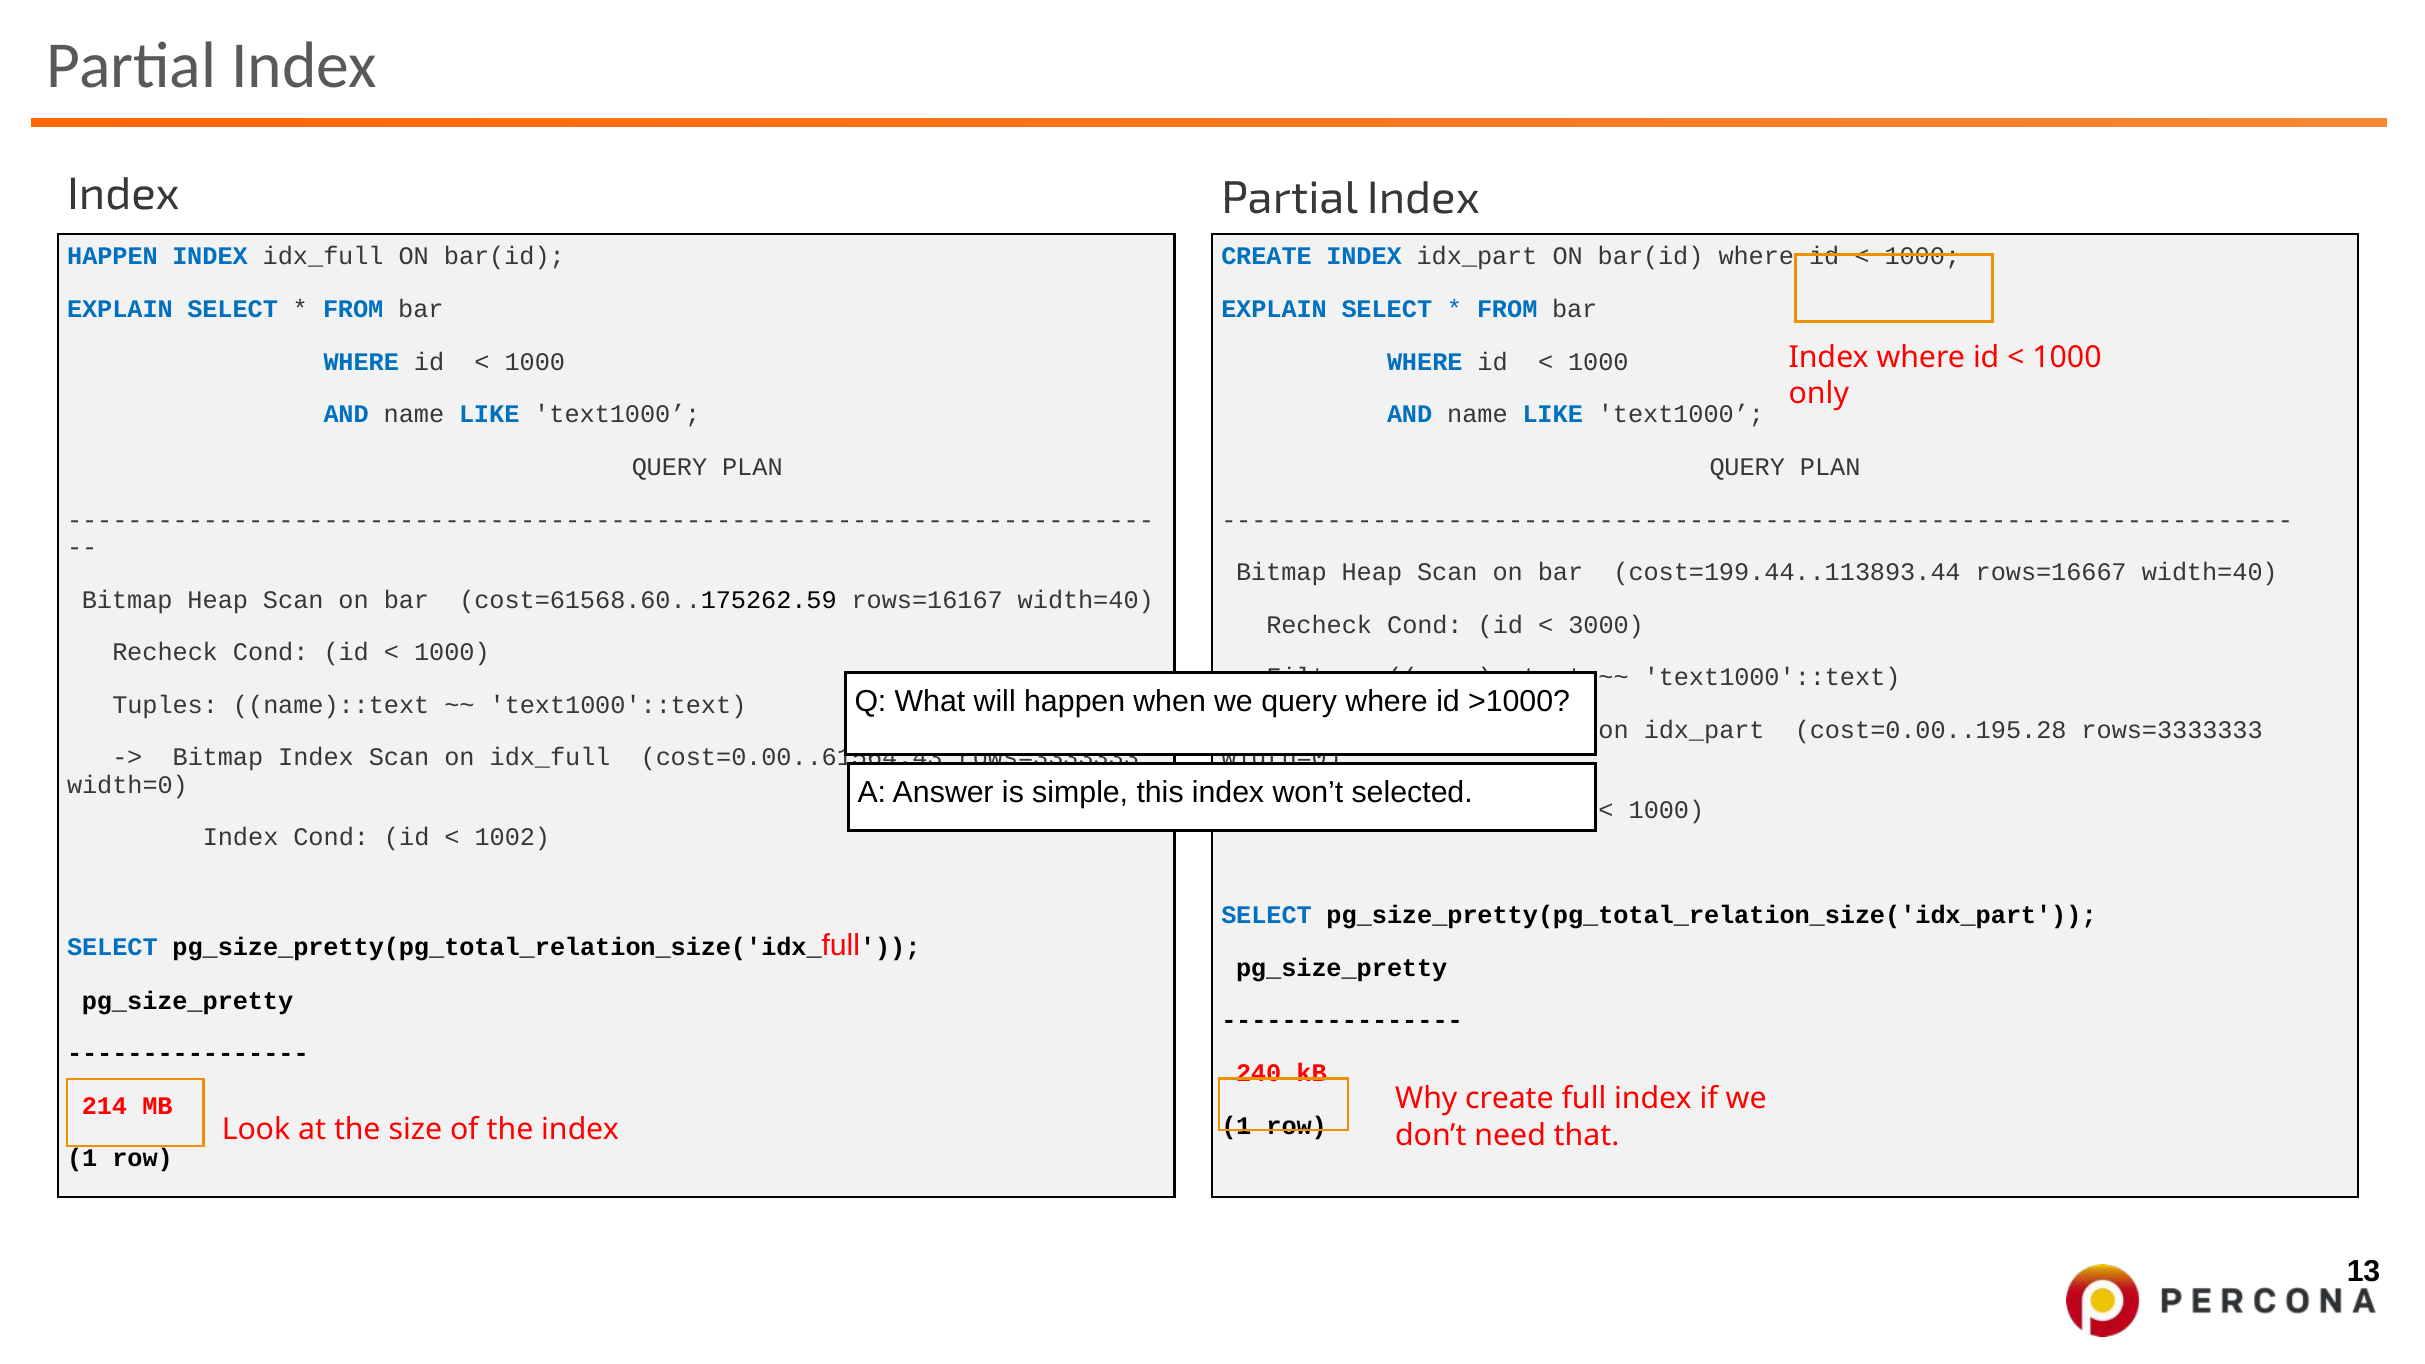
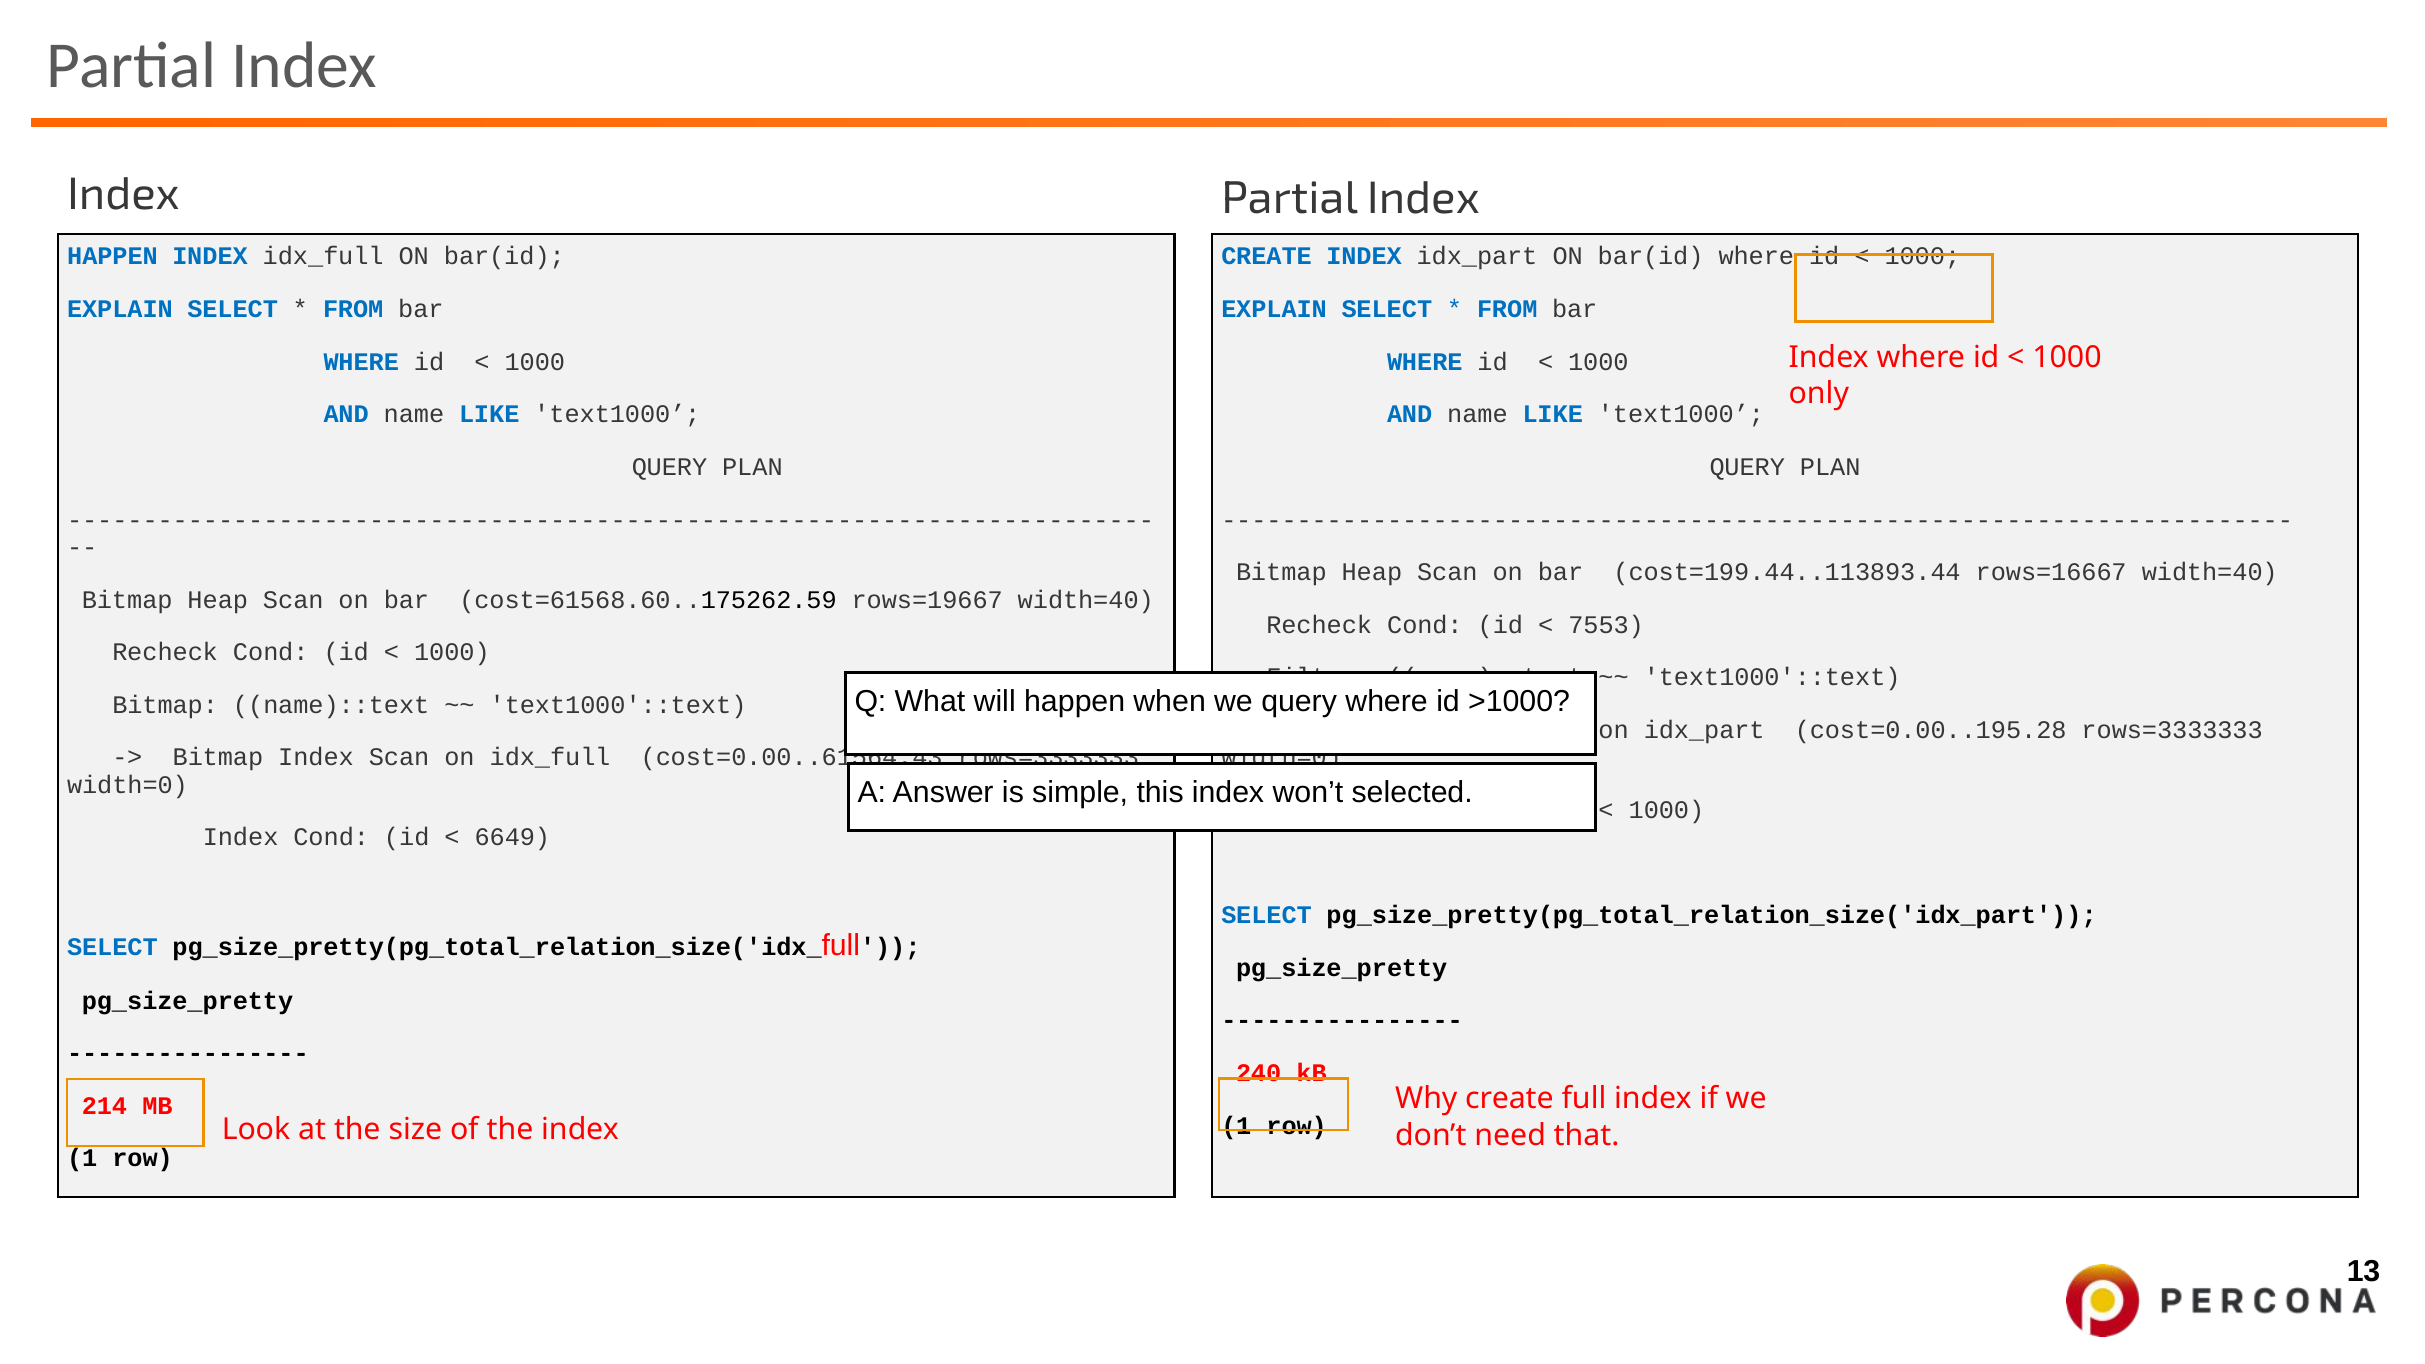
rows=16167: rows=16167 -> rows=19667 (927, 600)
3000: 3000 -> 7553 (1606, 625)
Tuples: Tuples -> Bitmap (165, 705)
1002: 1002 -> 6649 (512, 838)
